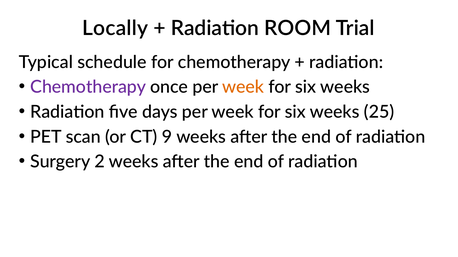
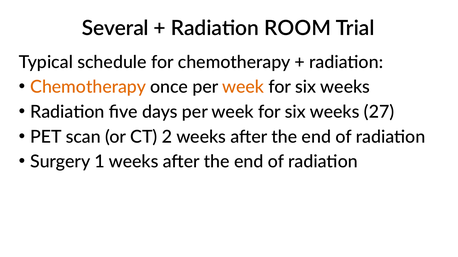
Locally: Locally -> Several (115, 28)
Chemotherapy colour: purple -> orange (88, 87)
25: 25 -> 27 (379, 112)
9: 9 -> 2 (167, 137)
2: 2 -> 1 (100, 162)
